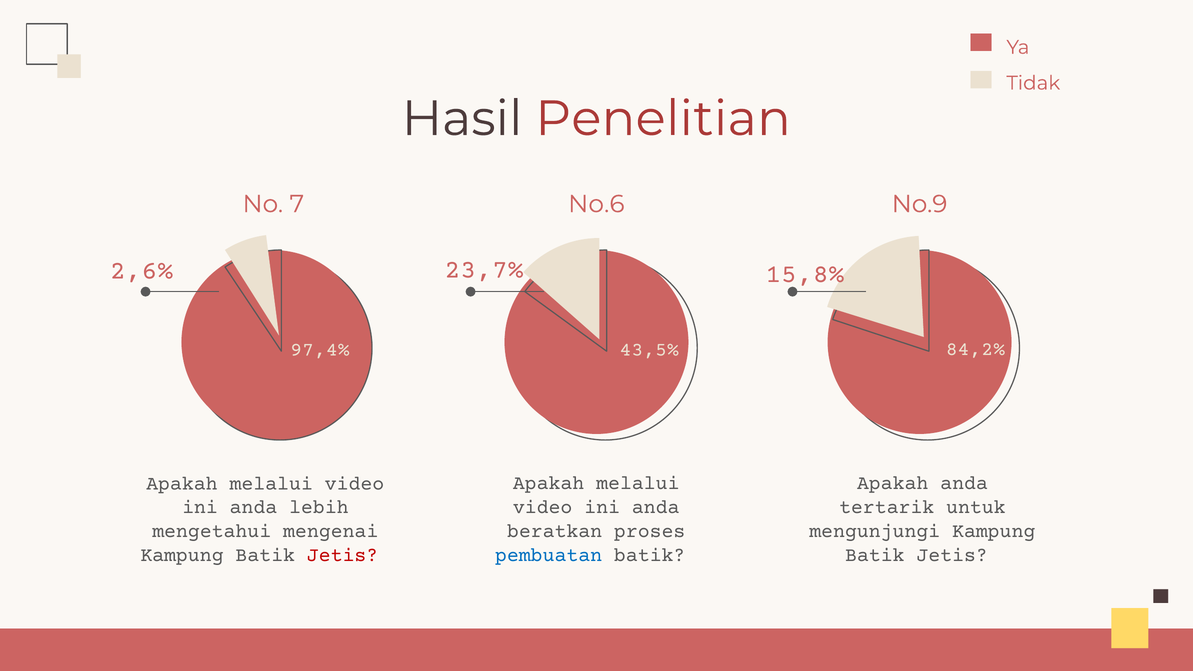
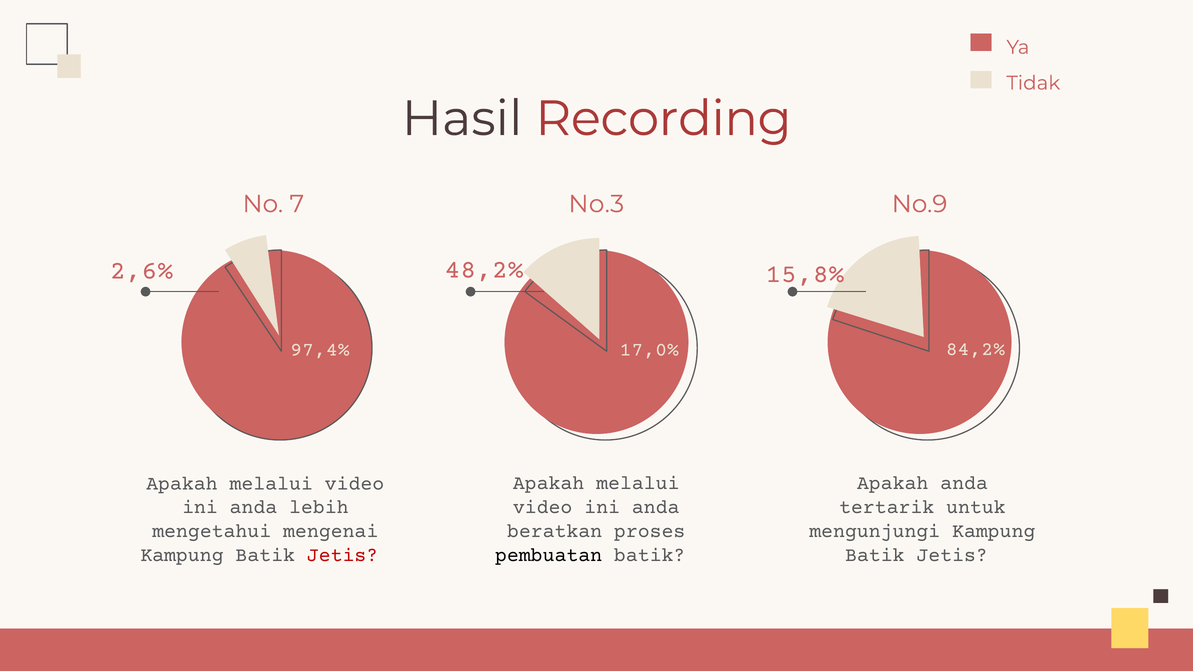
Penelitian: Penelitian -> Recording (663, 119)
No.6: No.6 -> No.3 (596, 204)
23,7%: 23,7% -> 48,2% (484, 269)
43,5%: 43,5% -> 17,0% (649, 349)
pembuatan colour: blue -> black (549, 555)
